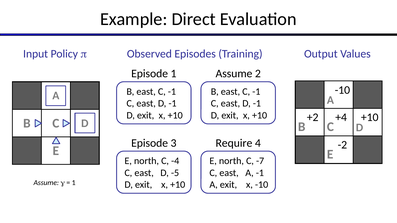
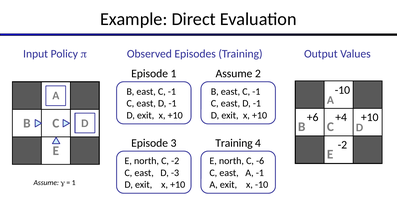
+2: +2 -> +6 (313, 117)
3 Require: Require -> Training (234, 143)
C -4: -4 -> -2 (175, 161)
-7: -7 -> -6 (260, 161)
-5: -5 -> -3 (175, 173)
